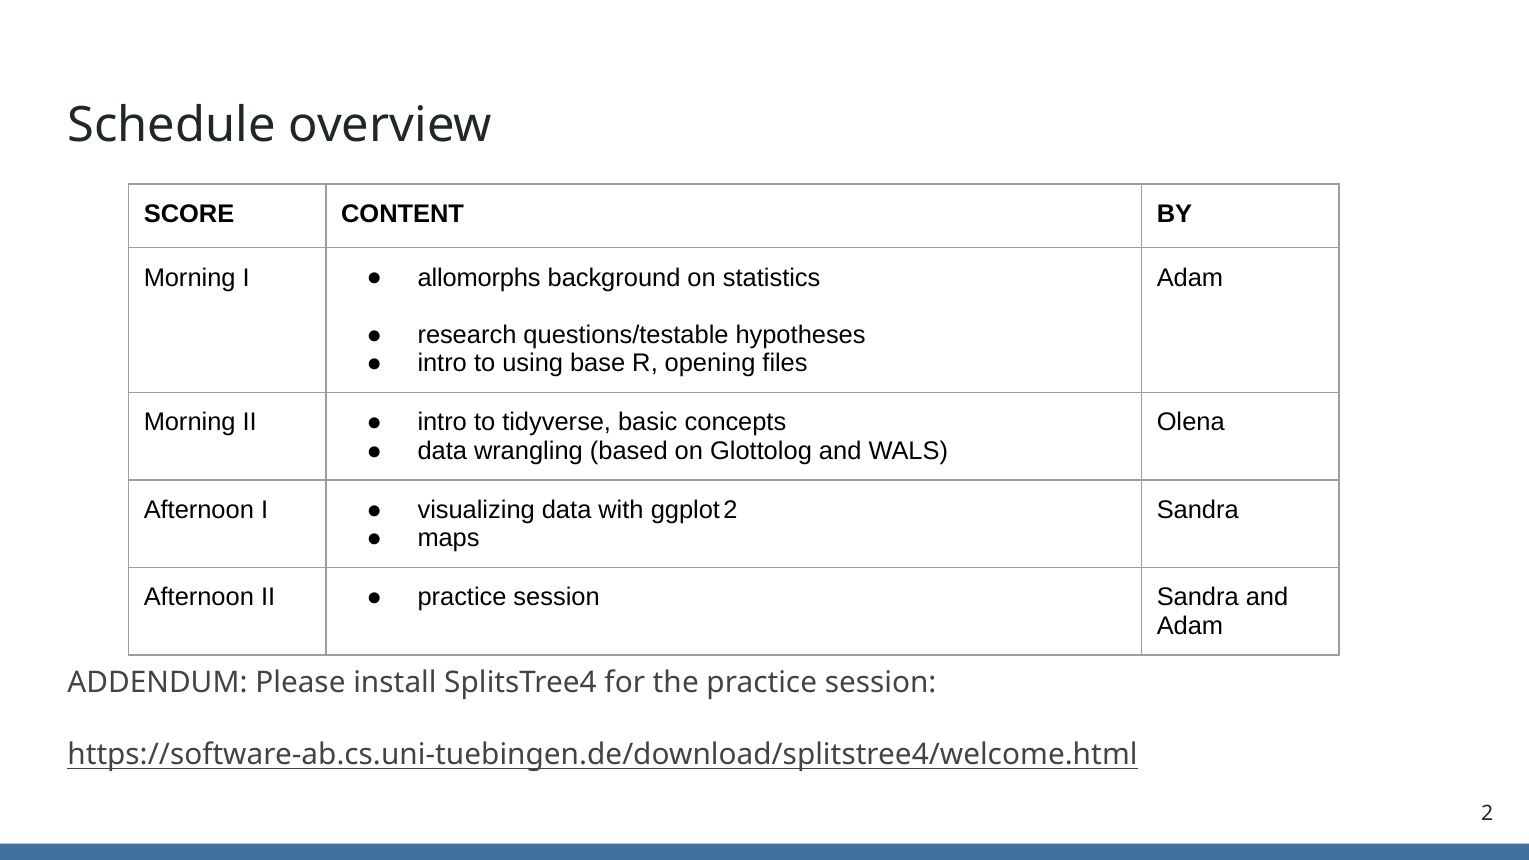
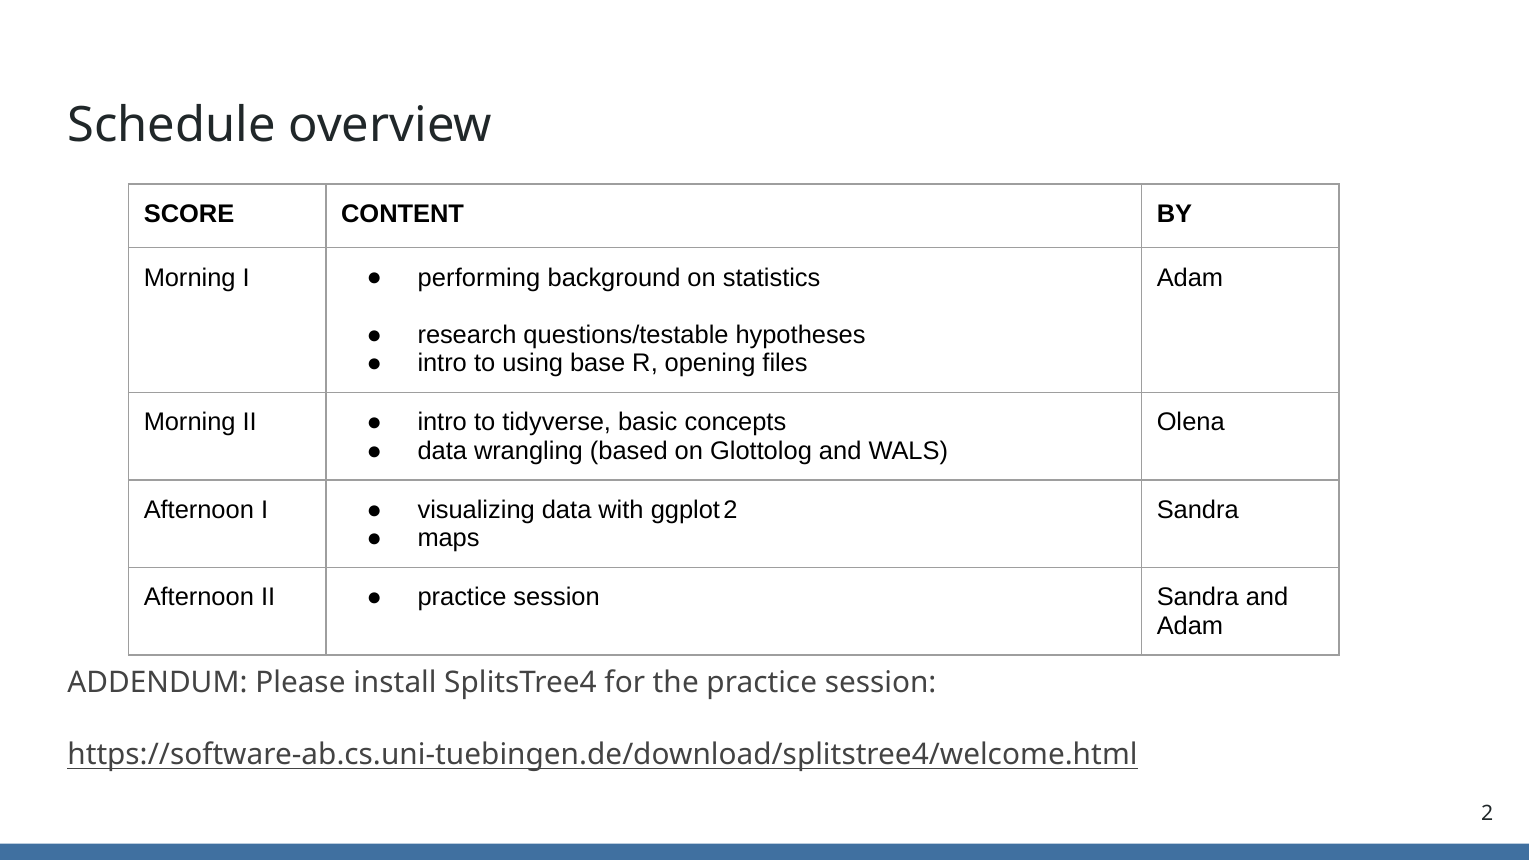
allomorphs: allomorphs -> performing (479, 278)
